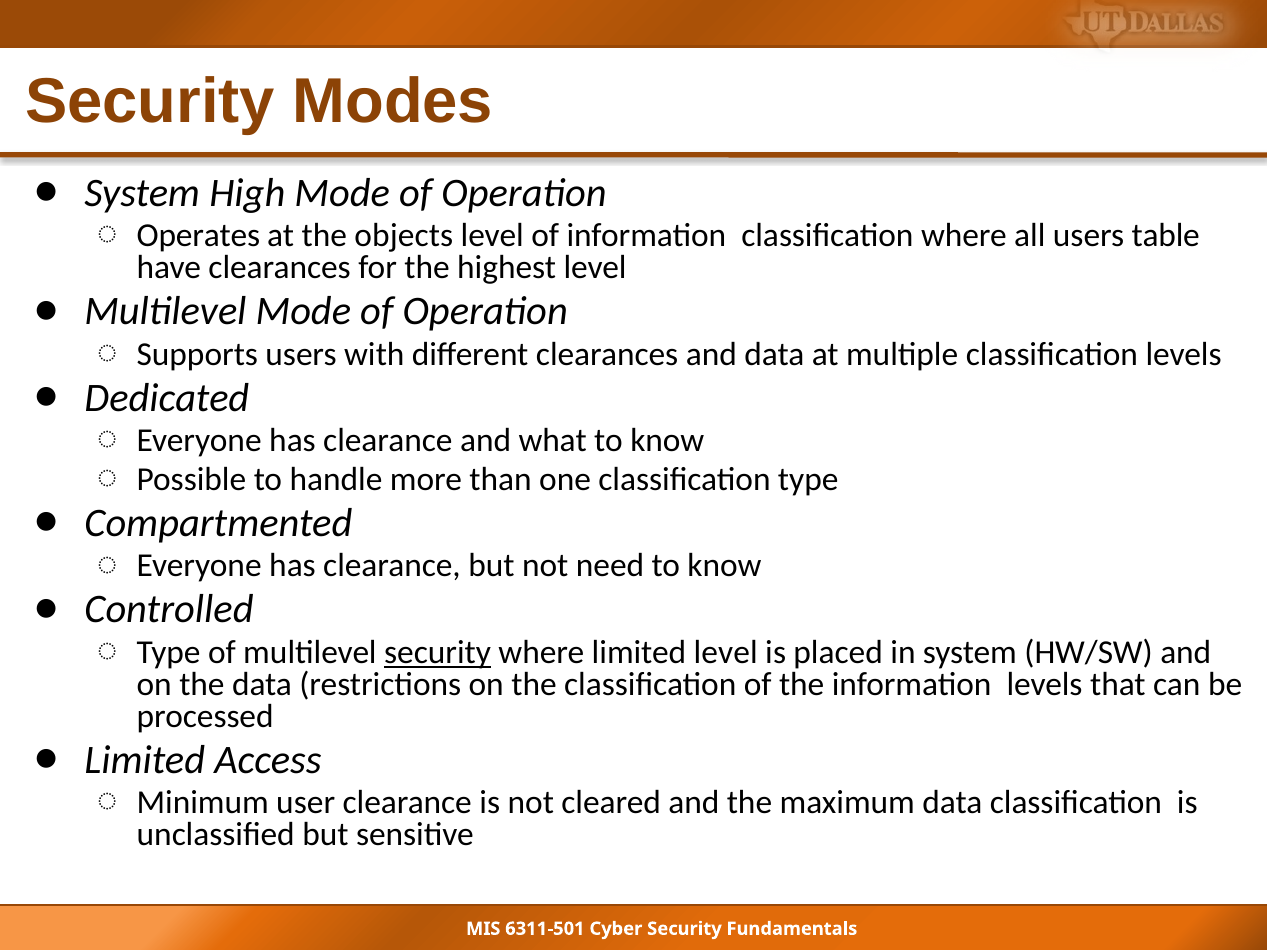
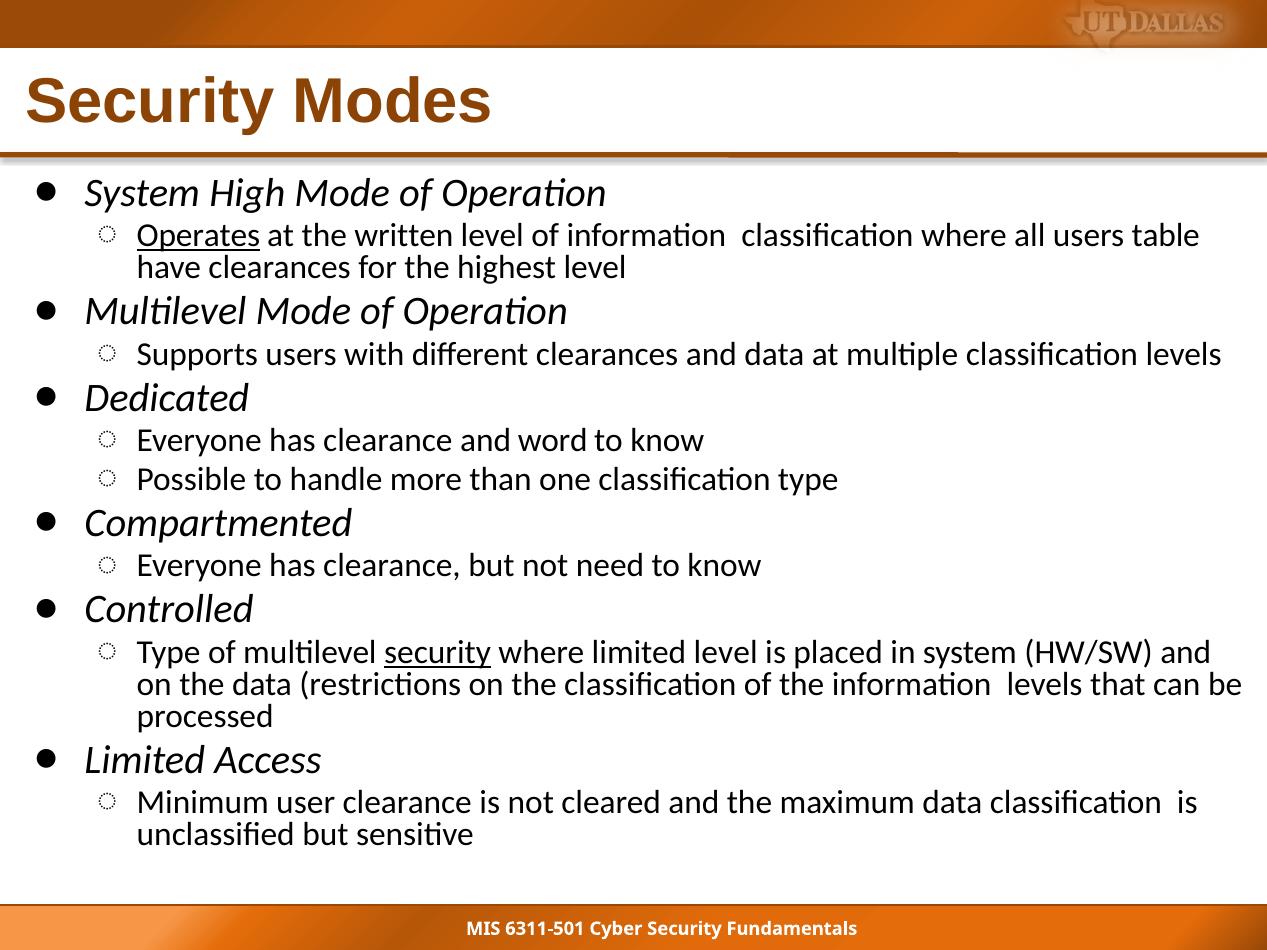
Operates underline: none -> present (198, 236)
objects: objects -> written (404, 236)
what: what -> word (553, 441)
